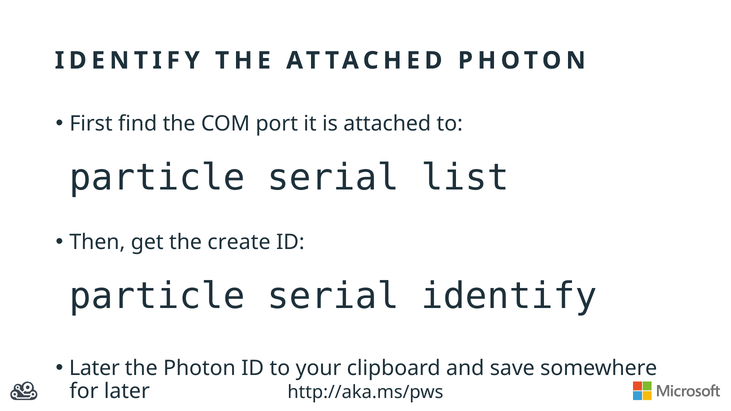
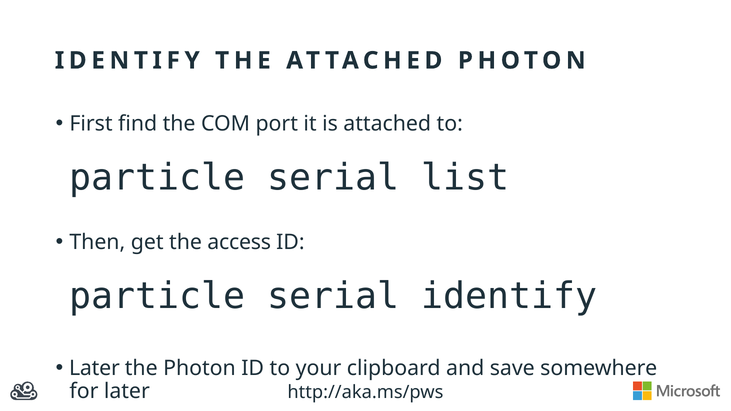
create: create -> access (239, 242)
